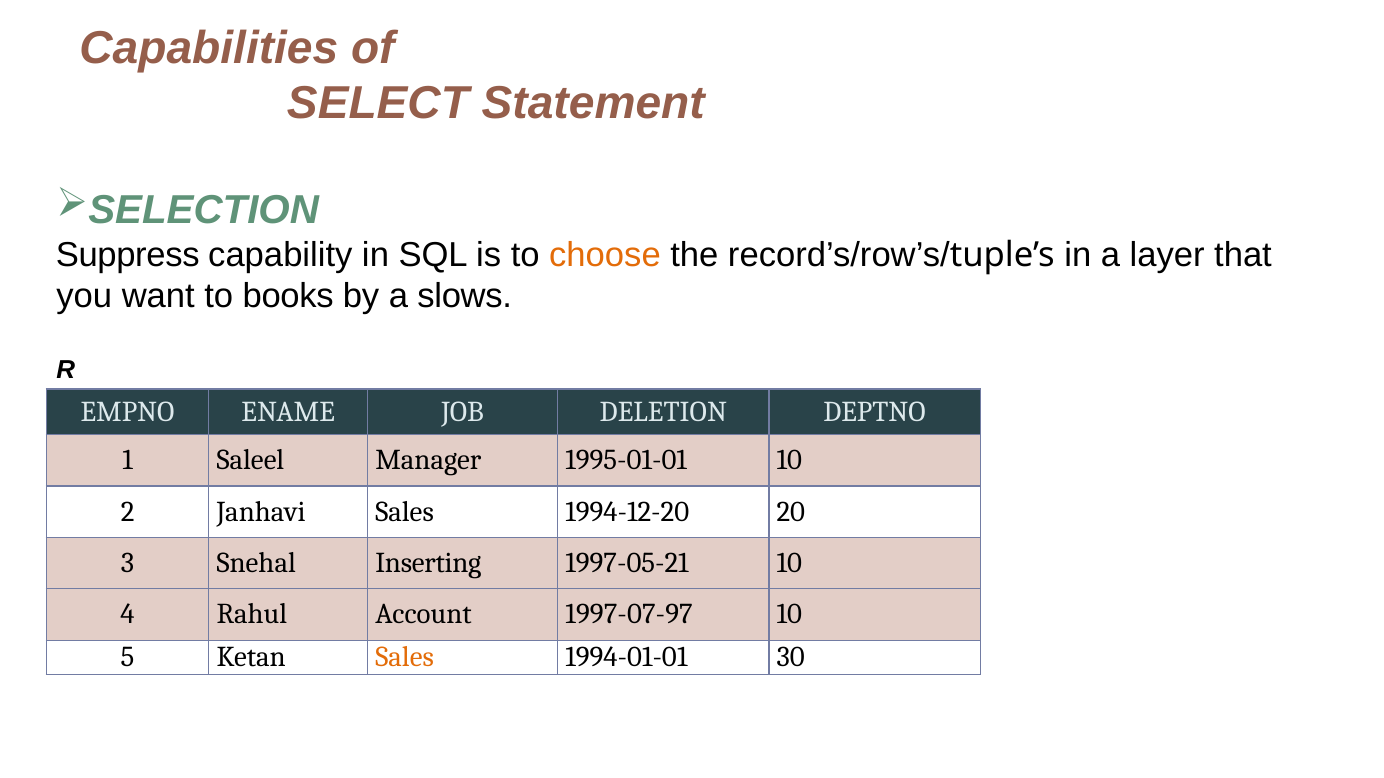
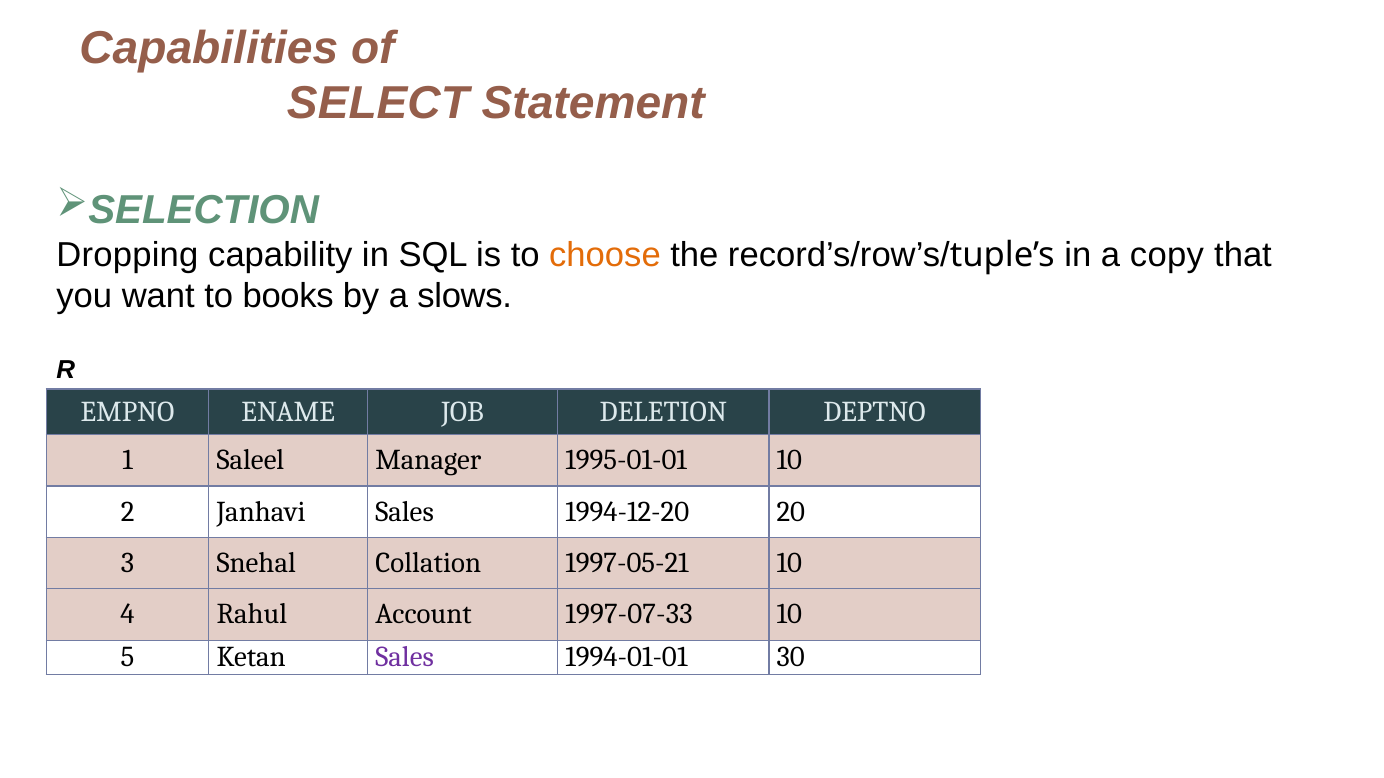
Suppress: Suppress -> Dropping (127, 255)
layer: layer -> copy (1167, 255)
Inserting: Inserting -> Collation (428, 563)
1997-07-97: 1997-07-97 -> 1997-07-33 (629, 615)
Sales colour: orange -> purple (405, 657)
